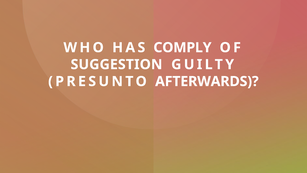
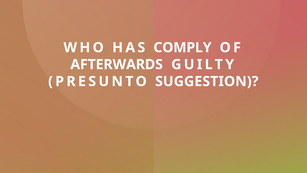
SUGGESTION: SUGGESTION -> AFTERWARDS (117, 64)
AFTERWARDS: AFTERWARDS -> SUGGESTION (207, 81)
